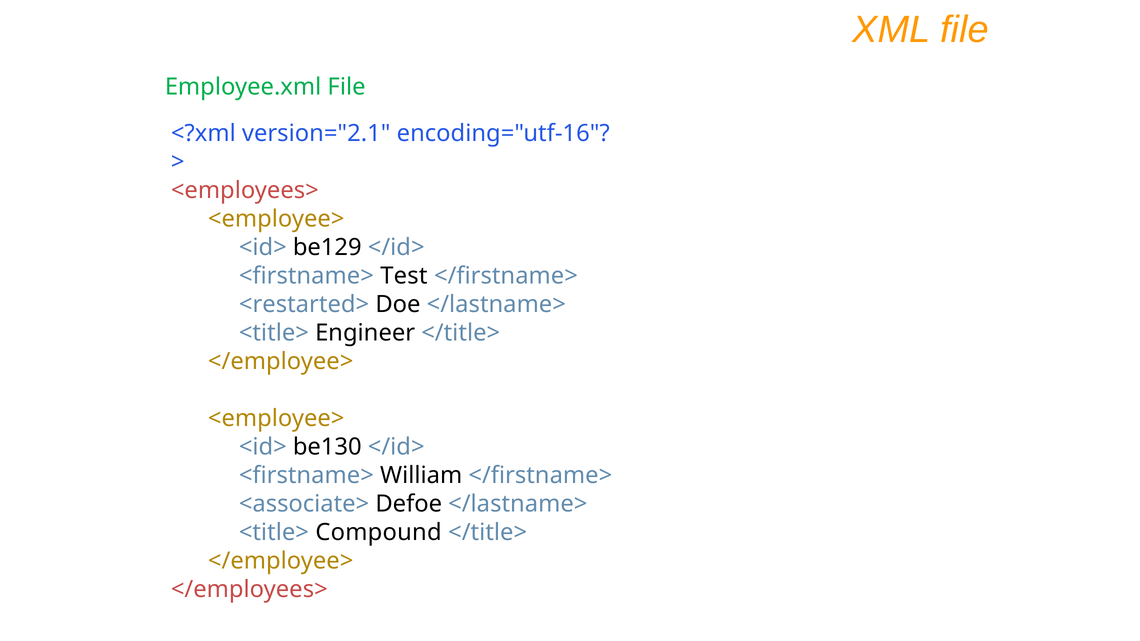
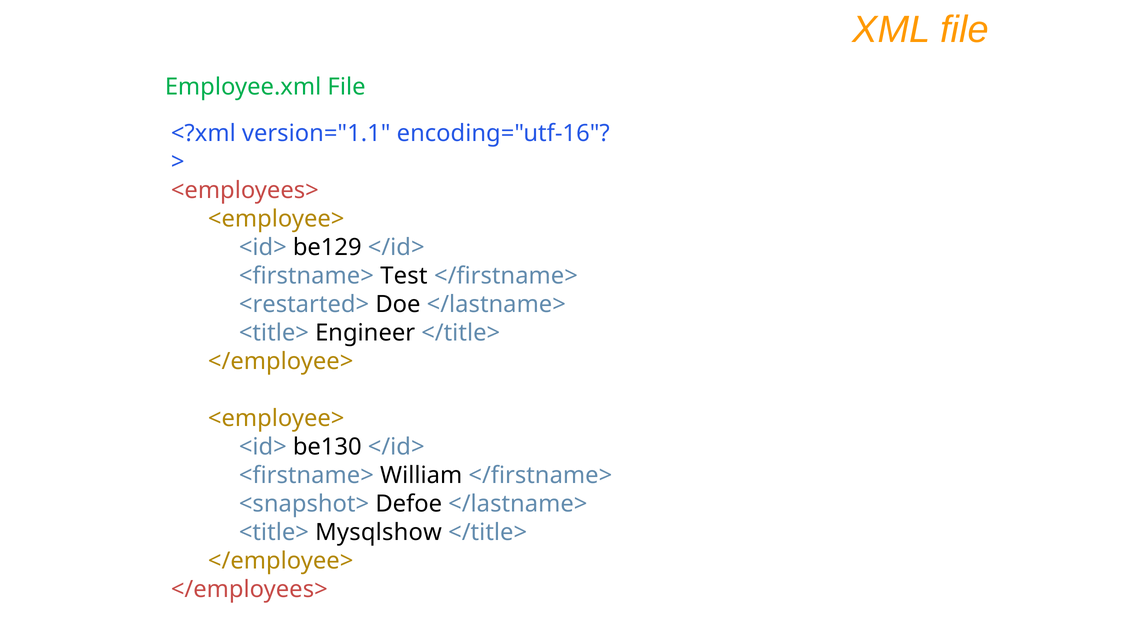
version="2.1: version="2.1 -> version="1.1 (316, 134)
<associate>: <associate> -> <snapshot> (304, 504)
Compound: Compound -> Mysqlshow (379, 533)
